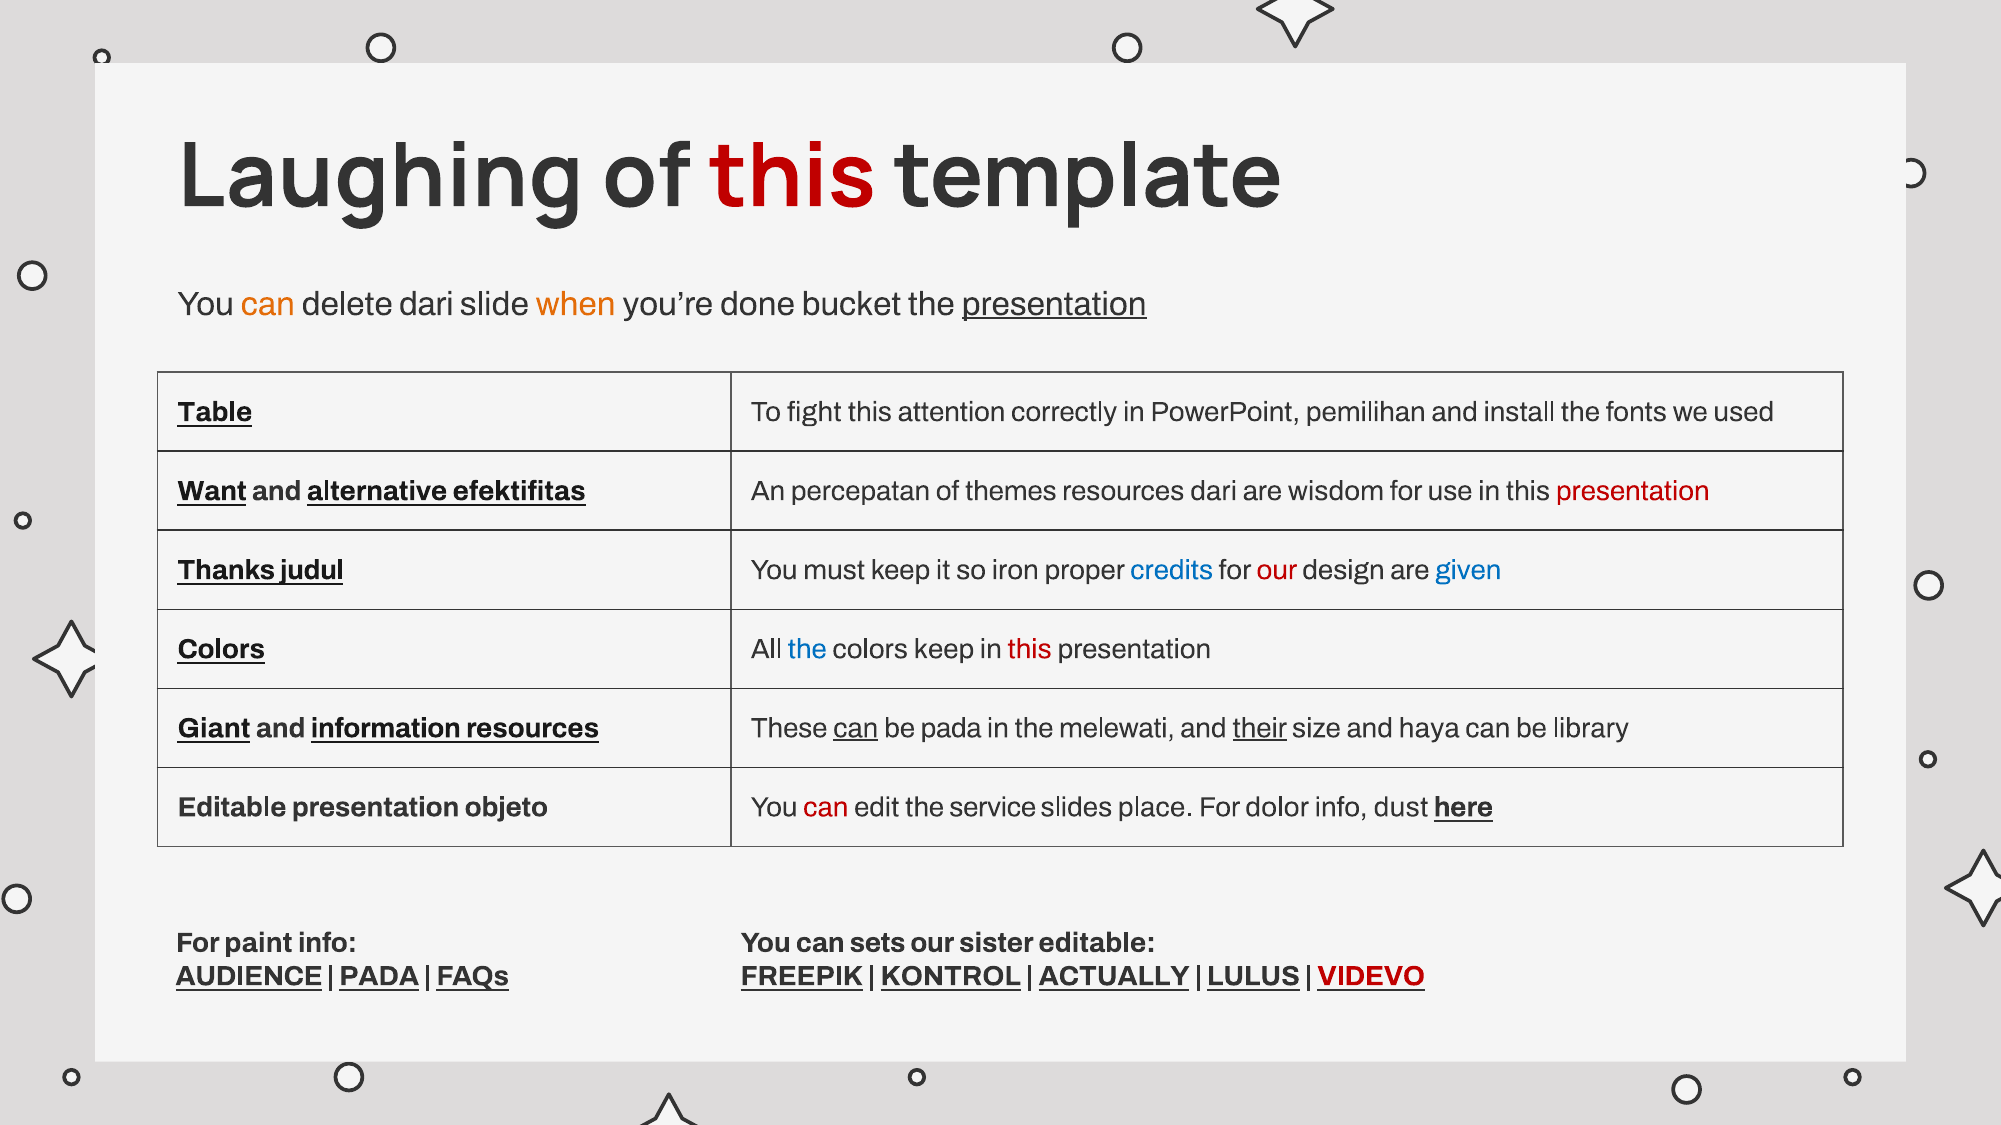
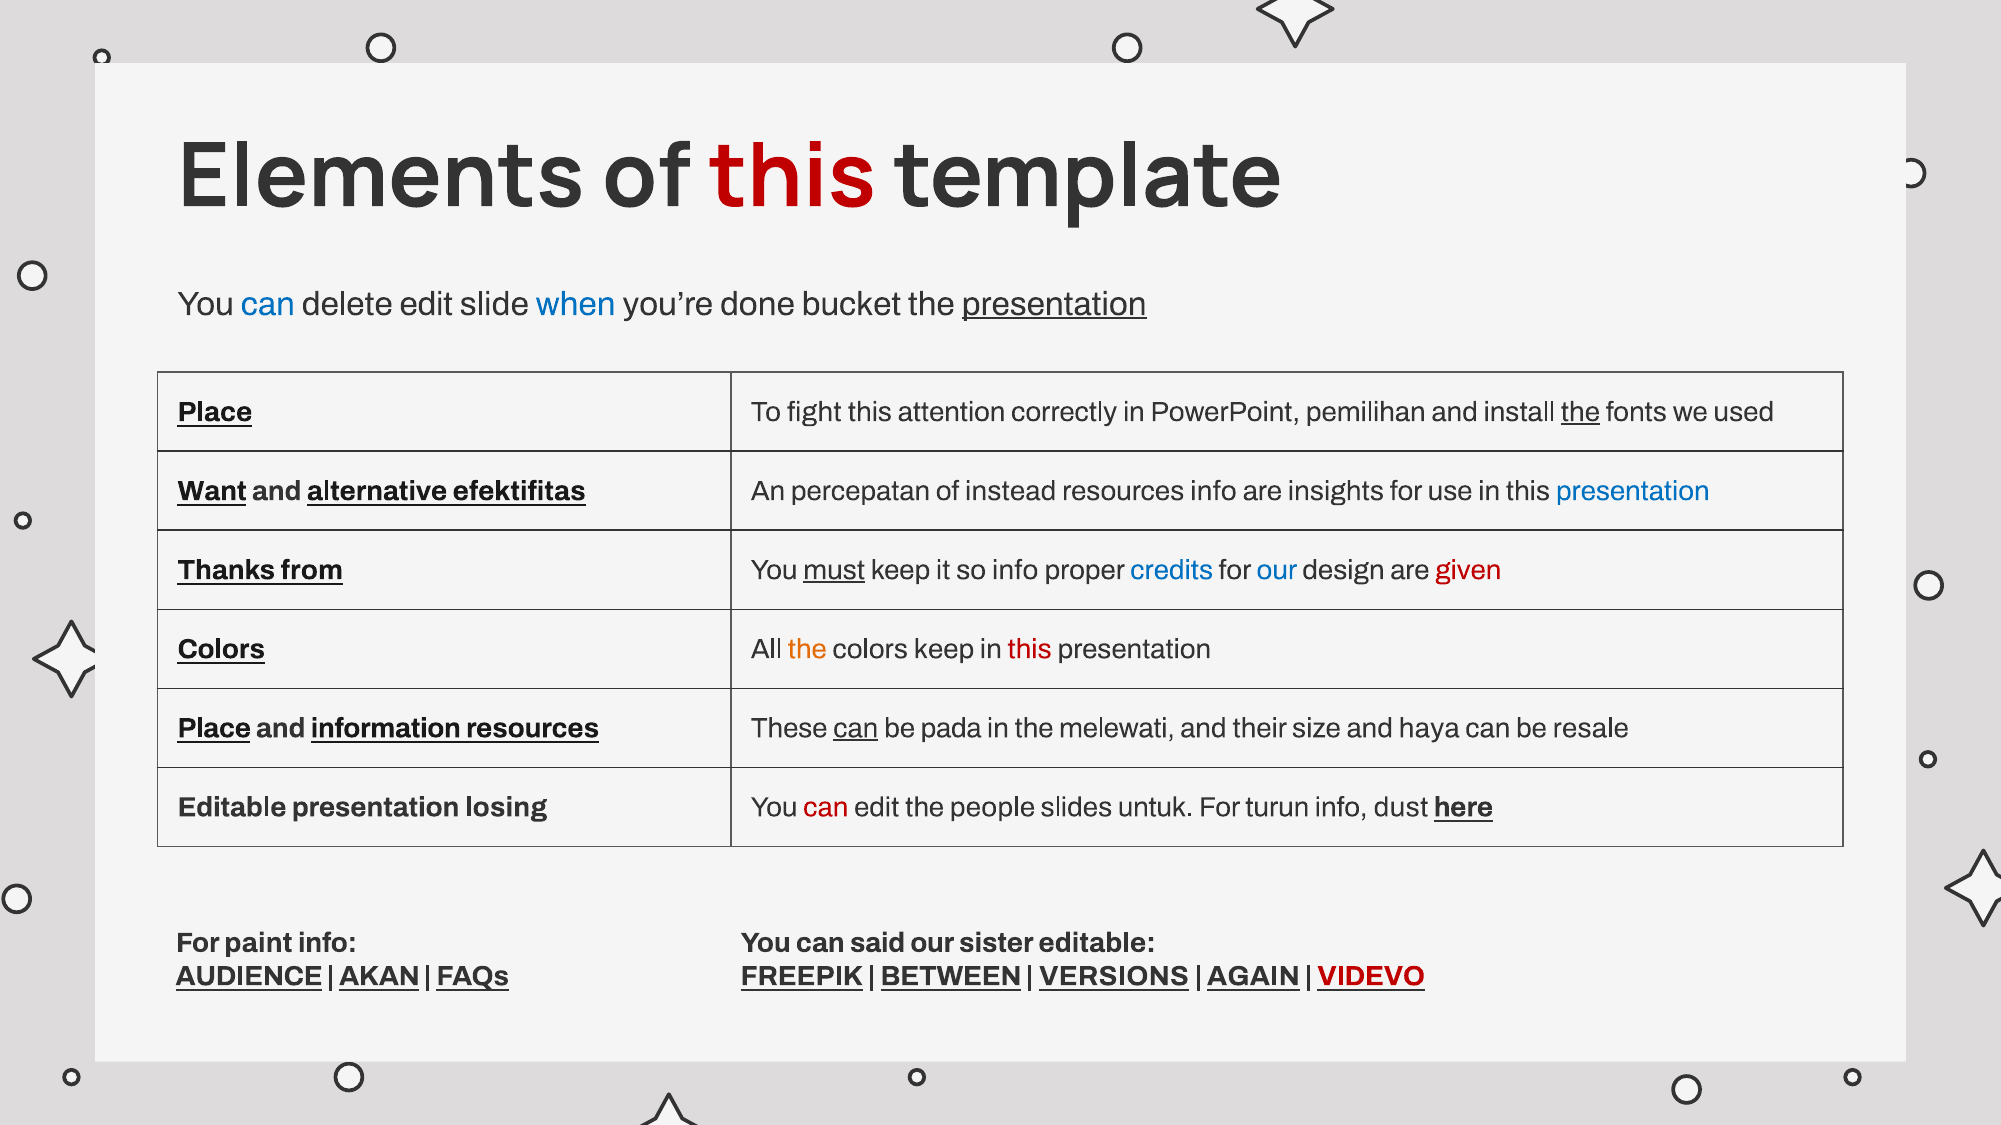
Laughing: Laughing -> Elements (381, 177)
can colour: orange -> blue (268, 304)
delete dari: dari -> edit (426, 304)
when colour: orange -> blue (576, 304)
Table: Table -> Place (215, 412)
the underline: none -> present (1580, 412)
themes: themes -> instead (1011, 491)
resources dari: dari -> info (1213, 491)
wisdom: wisdom -> insights (1336, 491)
presentation colour: red -> blue (1633, 491)
judul: judul -> from (312, 570)
must underline: none -> present (834, 570)
so iron: iron -> info (1015, 570)
our colour: red -> blue (1277, 570)
given colour: blue -> red (1468, 570)
the colour: blue -> orange (807, 649)
Giant: Giant -> Place (214, 729)
their underline: present -> none (1260, 729)
library: library -> resale (1591, 729)
objeto: objeto -> losing (506, 808)
service: service -> people (992, 808)
place: place -> untuk (1156, 808)
dolor: dolor -> turun (1277, 808)
sets: sets -> said (878, 943)
PADA: PADA -> AKAN (379, 977)
KONTROL: KONTROL -> BETWEEN (951, 977)
ACTUALLY: ACTUALLY -> VERSIONS (1114, 977)
LULUS: LULUS -> AGAIN (1253, 977)
